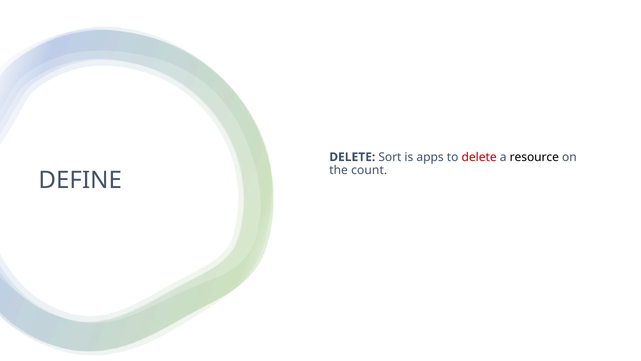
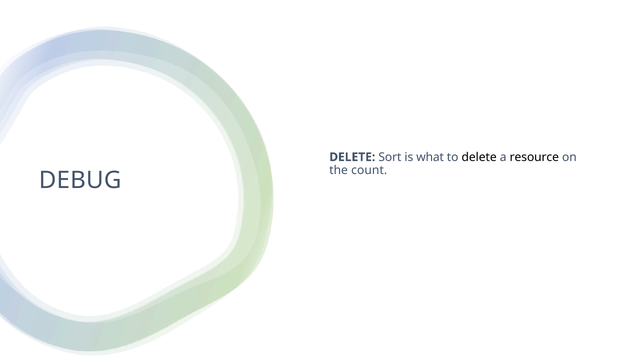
apps: apps -> what (430, 157)
delete colour: red -> black (479, 157)
DEFINE: DEFINE -> DEBUG (80, 180)
